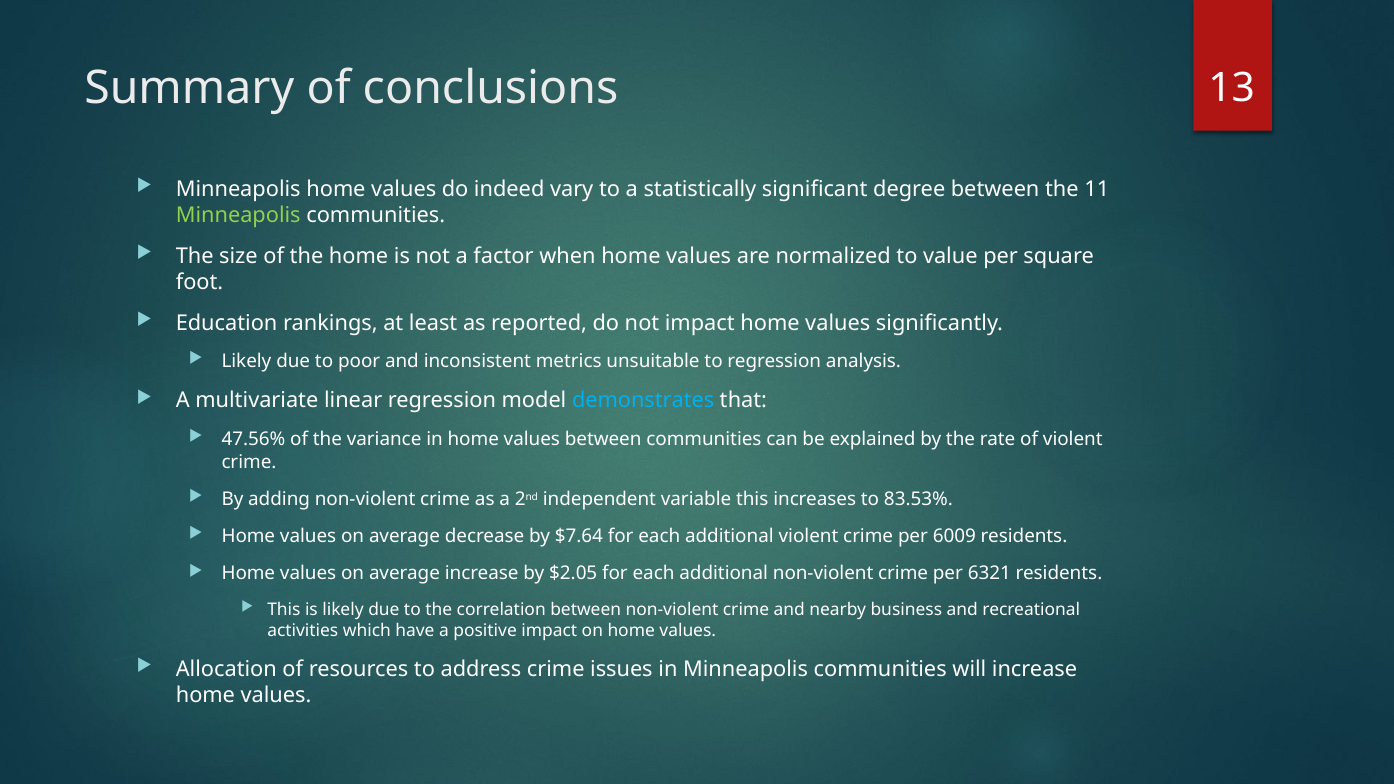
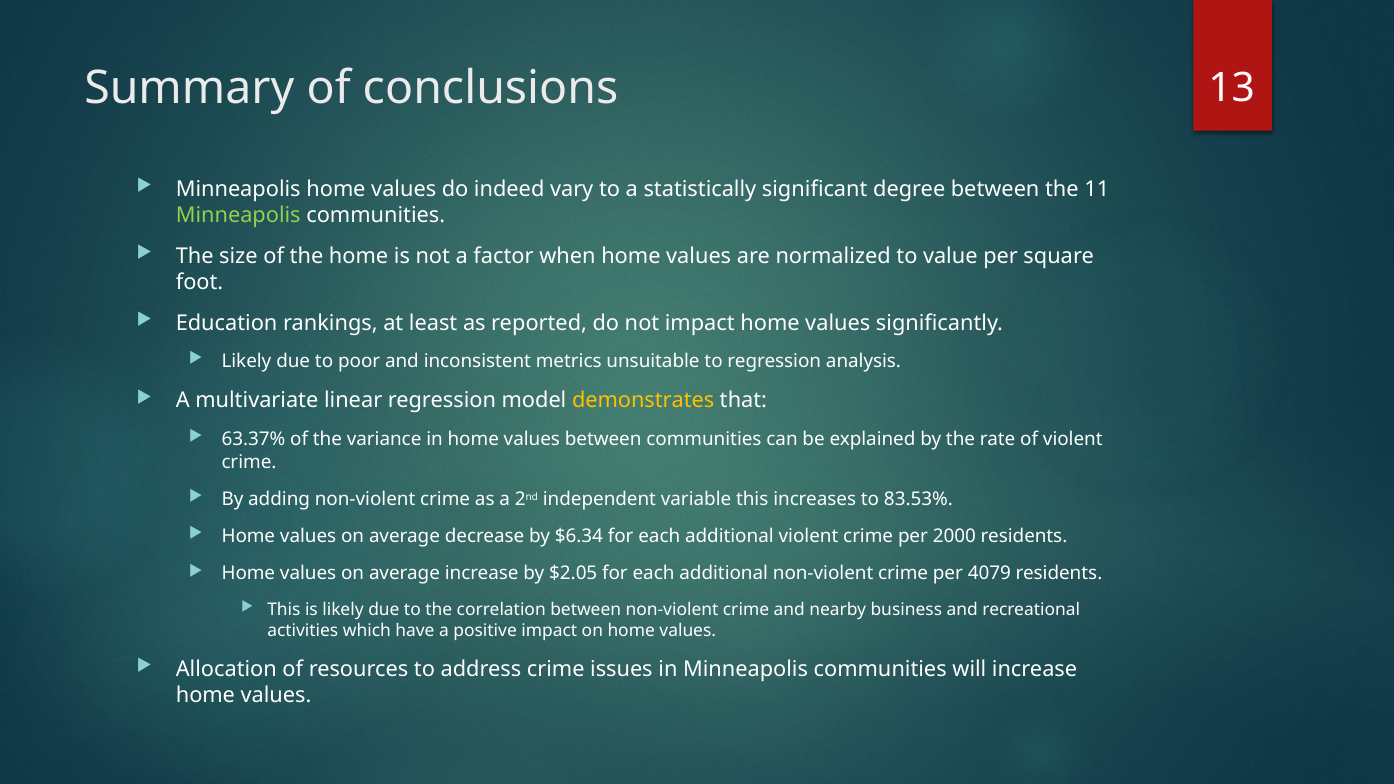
demonstrates colour: light blue -> yellow (643, 401)
47.56%: 47.56% -> 63.37% (253, 439)
$7.64: $7.64 -> $6.34 (579, 537)
6009: 6009 -> 2000 (954, 537)
6321: 6321 -> 4079 (989, 574)
